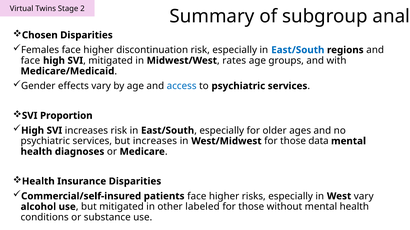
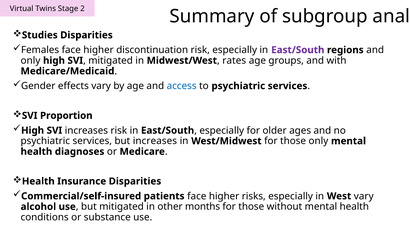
Chosen: Chosen -> Studies (40, 35)
East/South colour: blue -> purple (298, 50)
face: face -> only (30, 61)
those data: data -> only (318, 141)
labeled: labeled -> months (203, 207)
